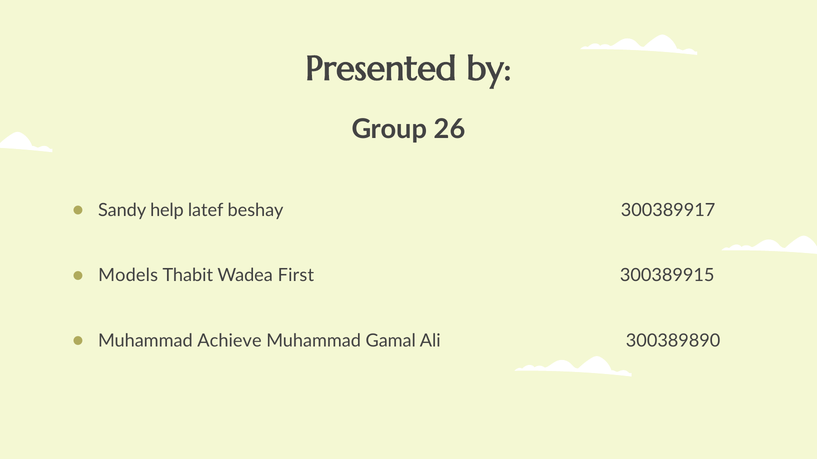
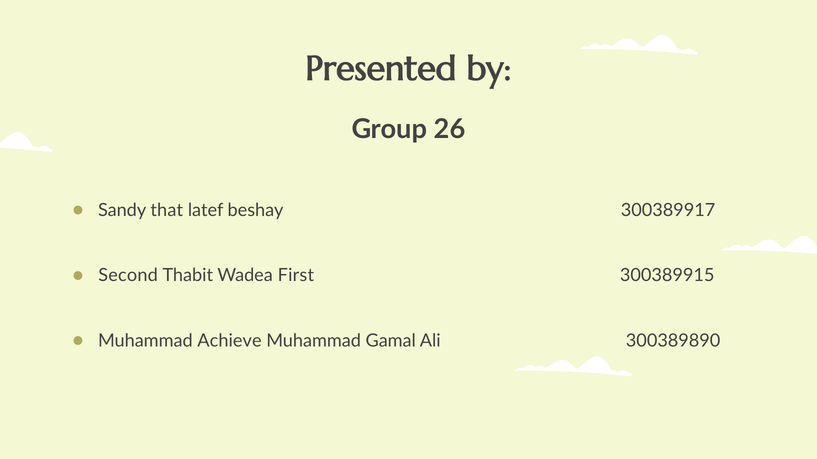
help: help -> that (167, 210)
Models: Models -> Second (128, 276)
